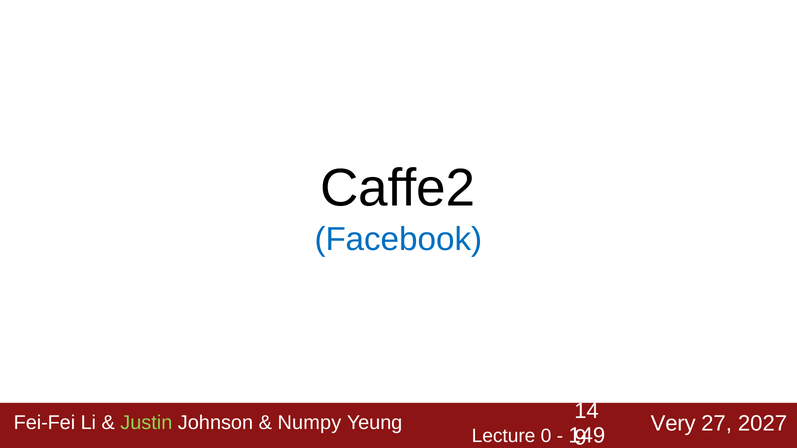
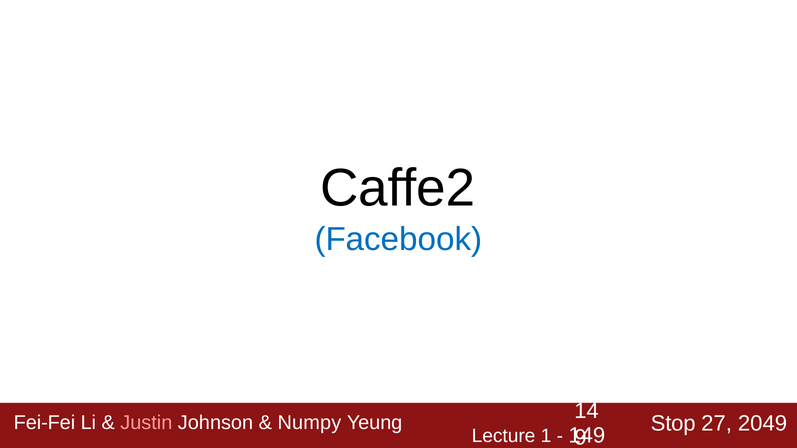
Justin colour: light green -> pink (146, 423)
Very: Very -> Stop (673, 424)
2027: 2027 -> 2049 (763, 424)
0: 0 -> 1 (546, 436)
